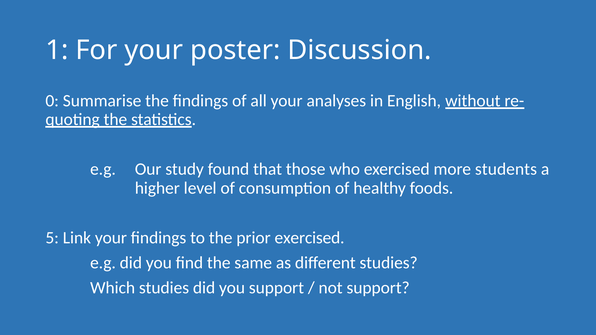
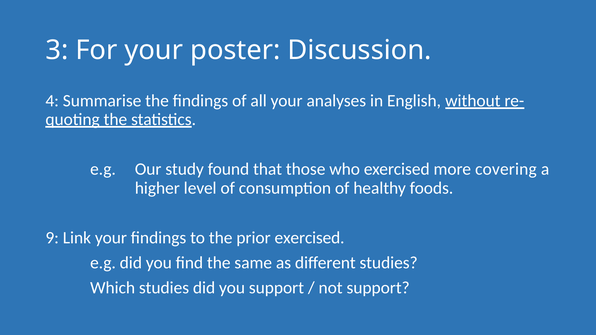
1: 1 -> 3 (57, 50)
0: 0 -> 4 (52, 101)
students: students -> covering (506, 169)
5: 5 -> 9 (52, 238)
